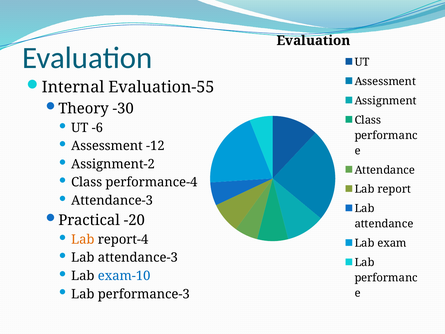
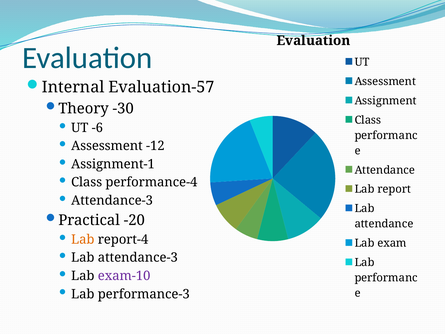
Evaluation-55: Evaluation-55 -> Evaluation-57 (162, 87)
Assignment-2: Assignment-2 -> Assignment-1 (113, 164)
exam-10 colour: blue -> purple (124, 276)
